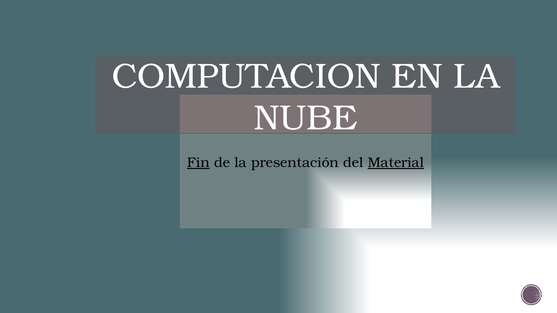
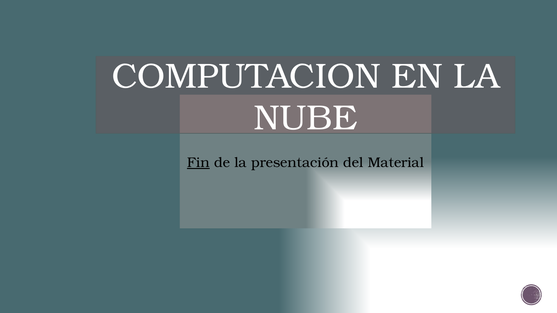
Material underline: present -> none (396, 163)
